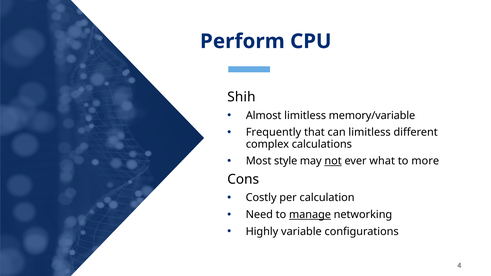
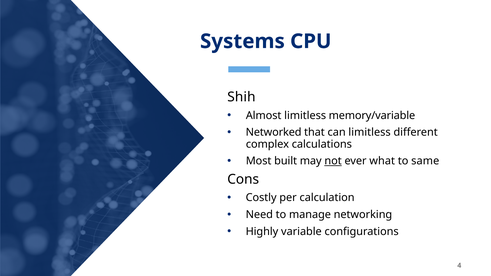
Perform: Perform -> Systems (242, 41)
Frequently: Frequently -> Networked (274, 132)
style: style -> built (286, 161)
more: more -> same (425, 161)
manage underline: present -> none (310, 215)
